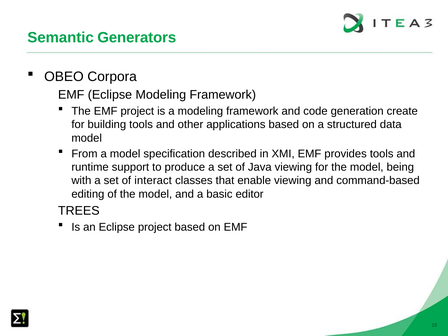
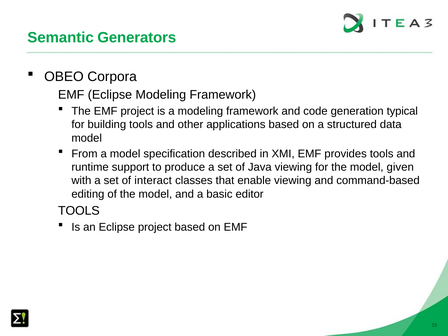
create: create -> typical (402, 111)
being: being -> given (400, 167)
TREES: TREES -> TOOLS (79, 211)
